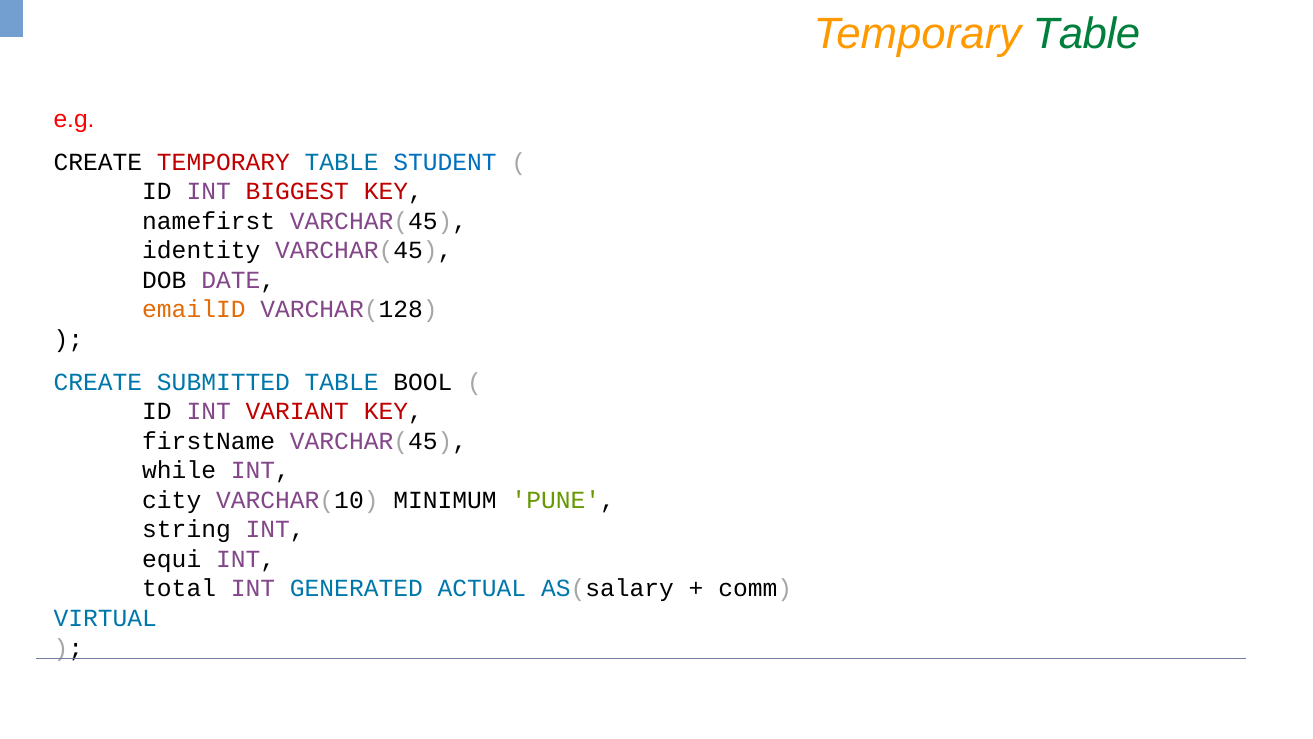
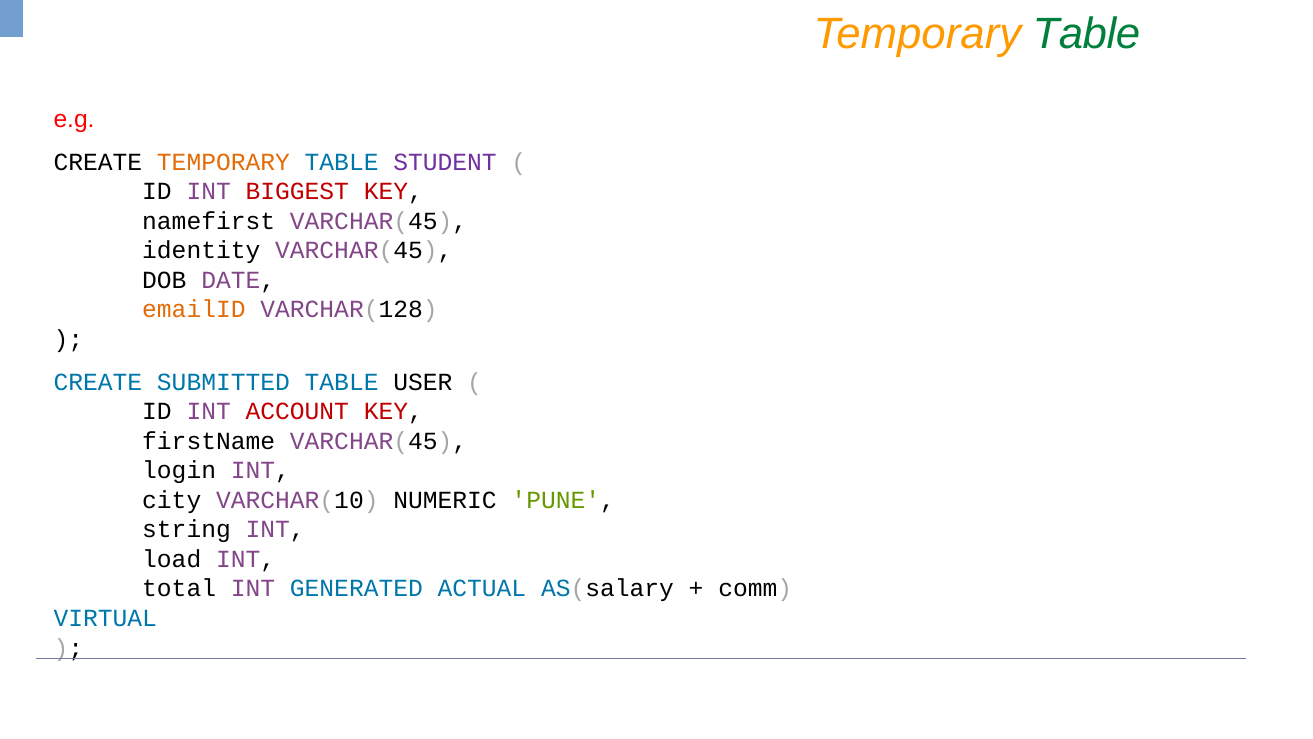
TEMPORARY colour: red -> orange (223, 162)
STUDENT colour: blue -> purple (445, 162)
BOOL: BOOL -> USER (423, 382)
VARIANT: VARIANT -> ACCOUNT (297, 411)
while: while -> login (179, 470)
MINIMUM: MINIMUM -> NUMERIC (445, 500)
equi: equi -> load (172, 559)
